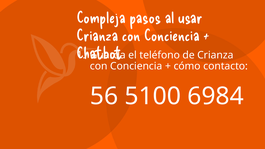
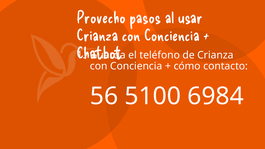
Compleja: Compleja -> Provecho (101, 18)
